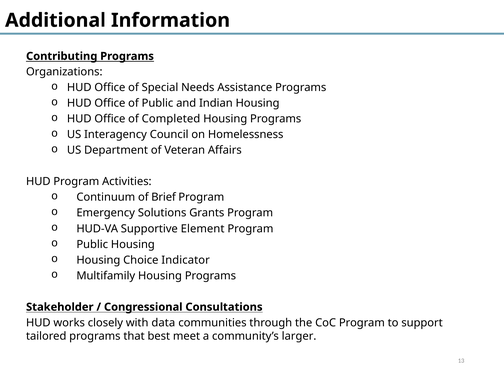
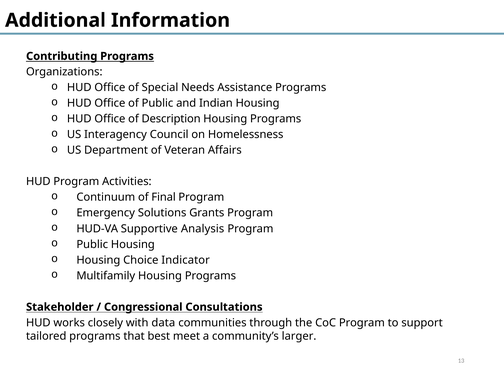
Completed: Completed -> Description (171, 119)
Brief: Brief -> Final (164, 197)
Element: Element -> Analysis (203, 229)
